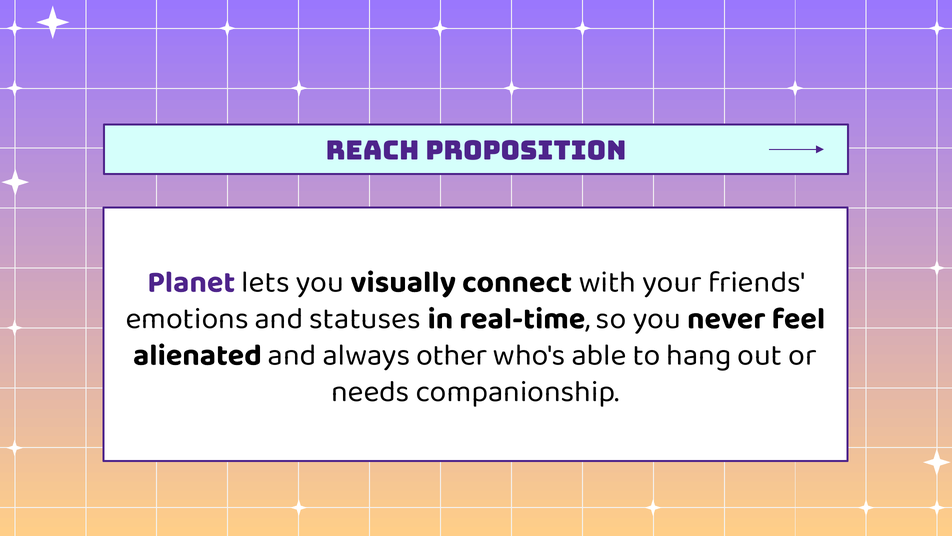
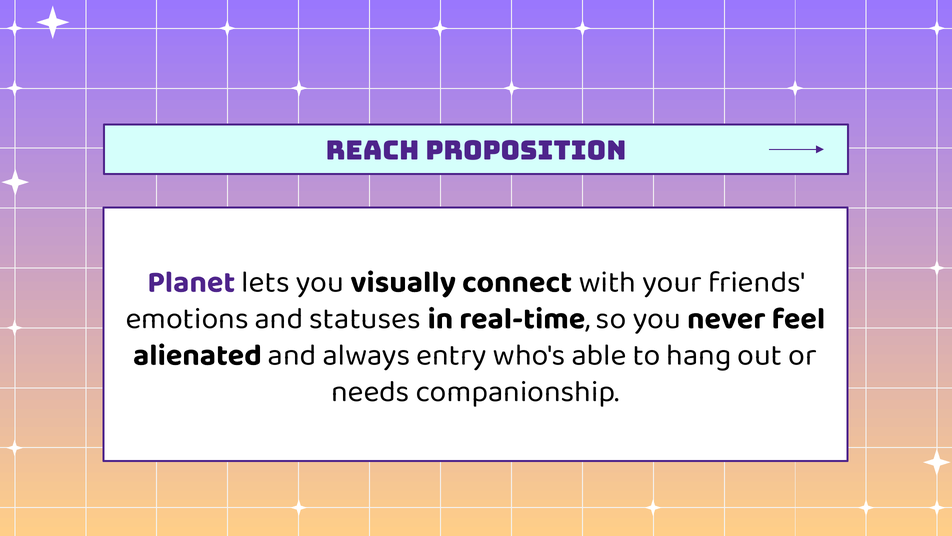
other: other -> entry (452, 354)
